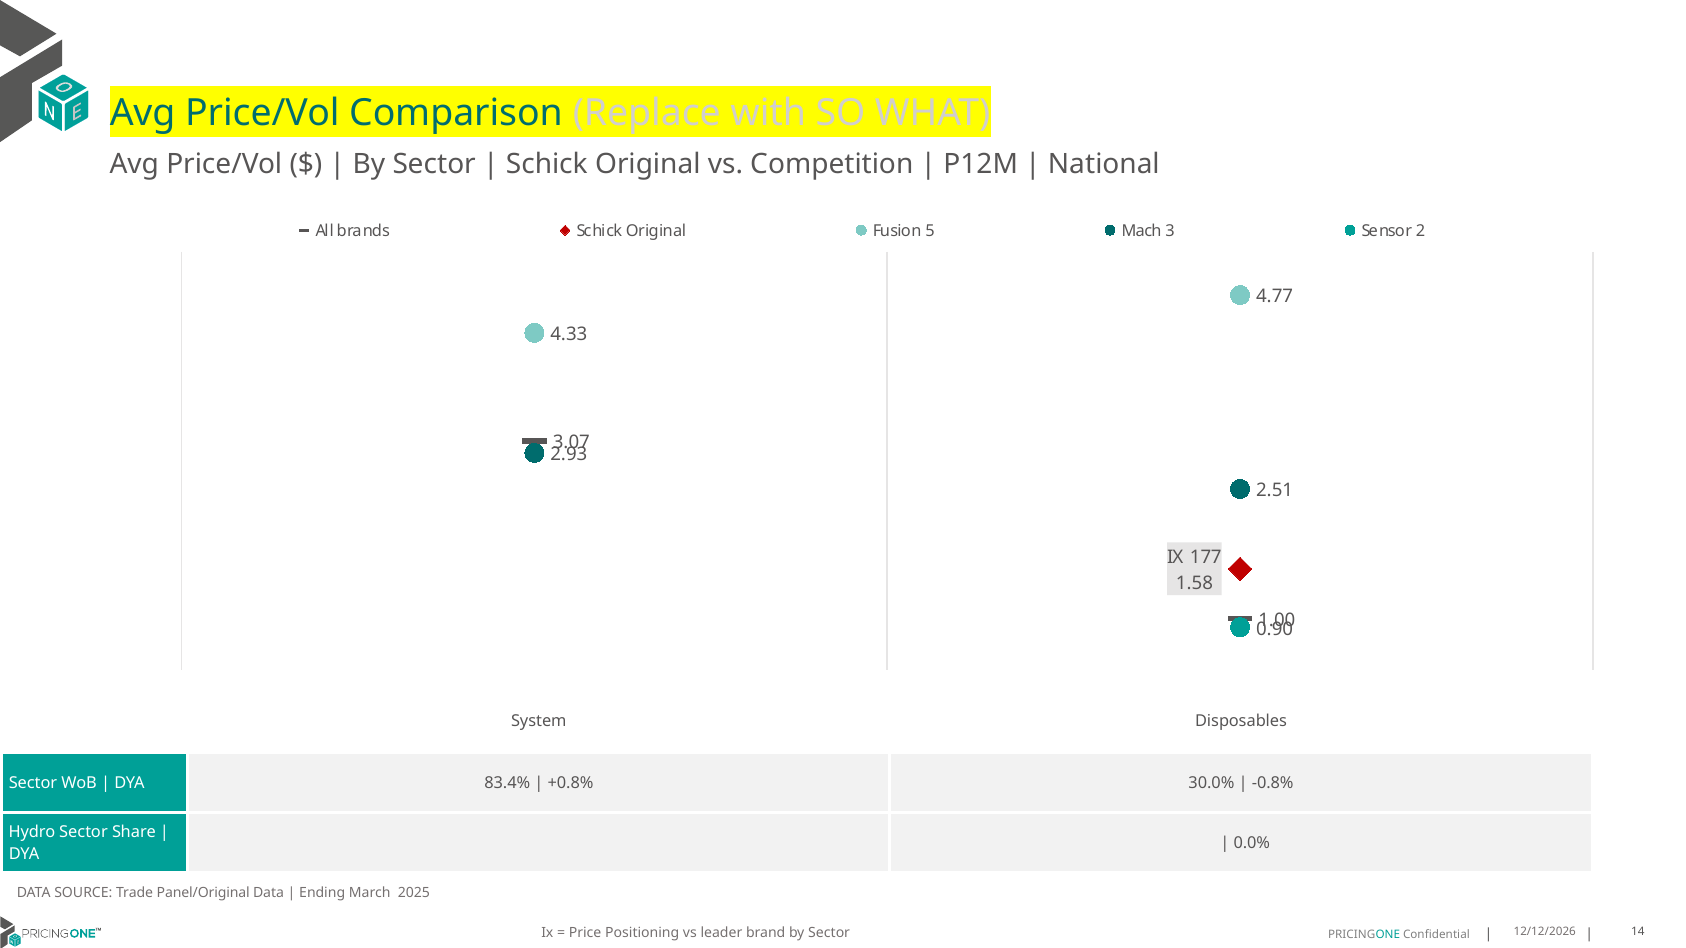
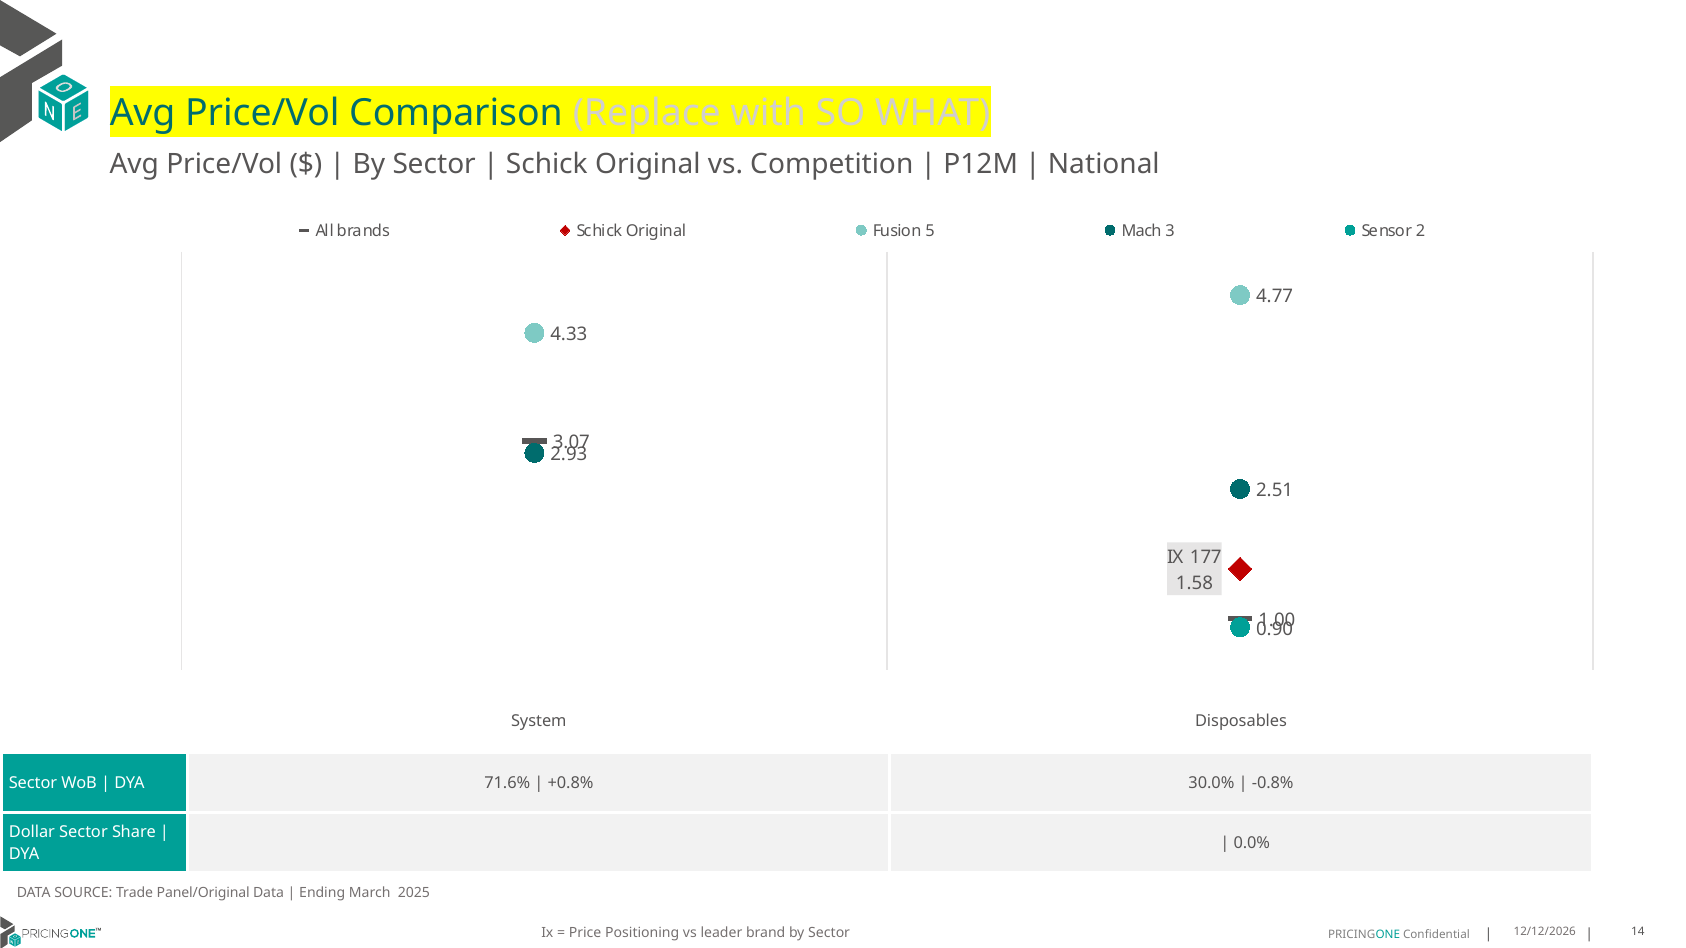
83.4%: 83.4% -> 71.6% (507, 784)
Hydro: Hydro -> Dollar (32, 832)
